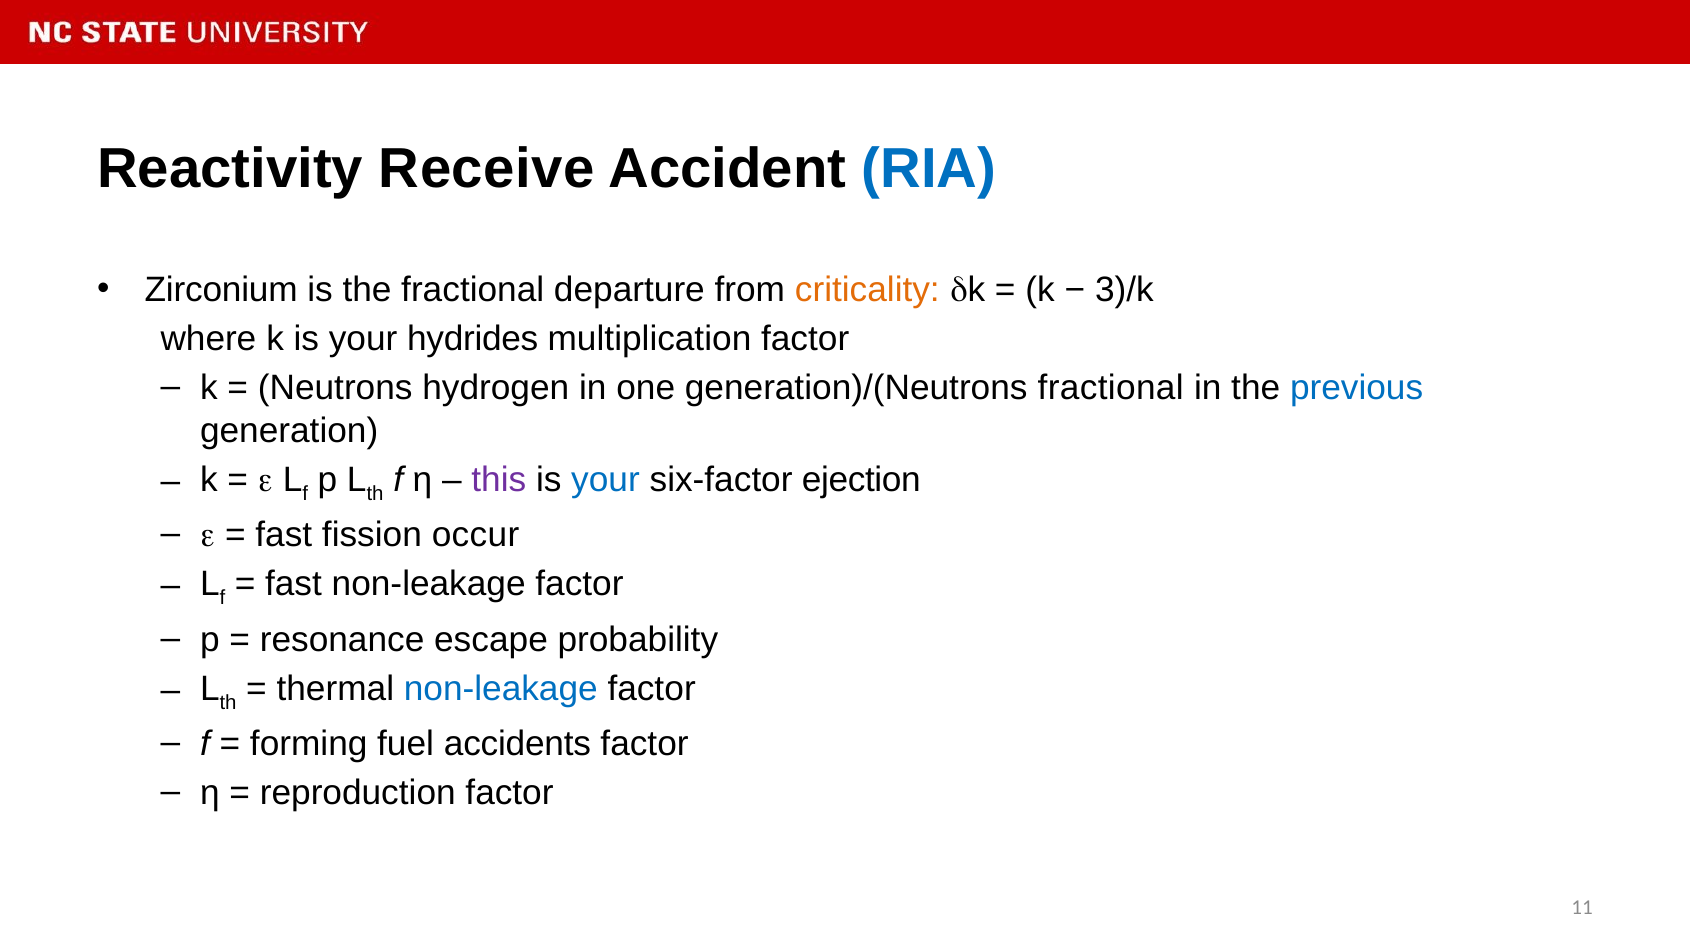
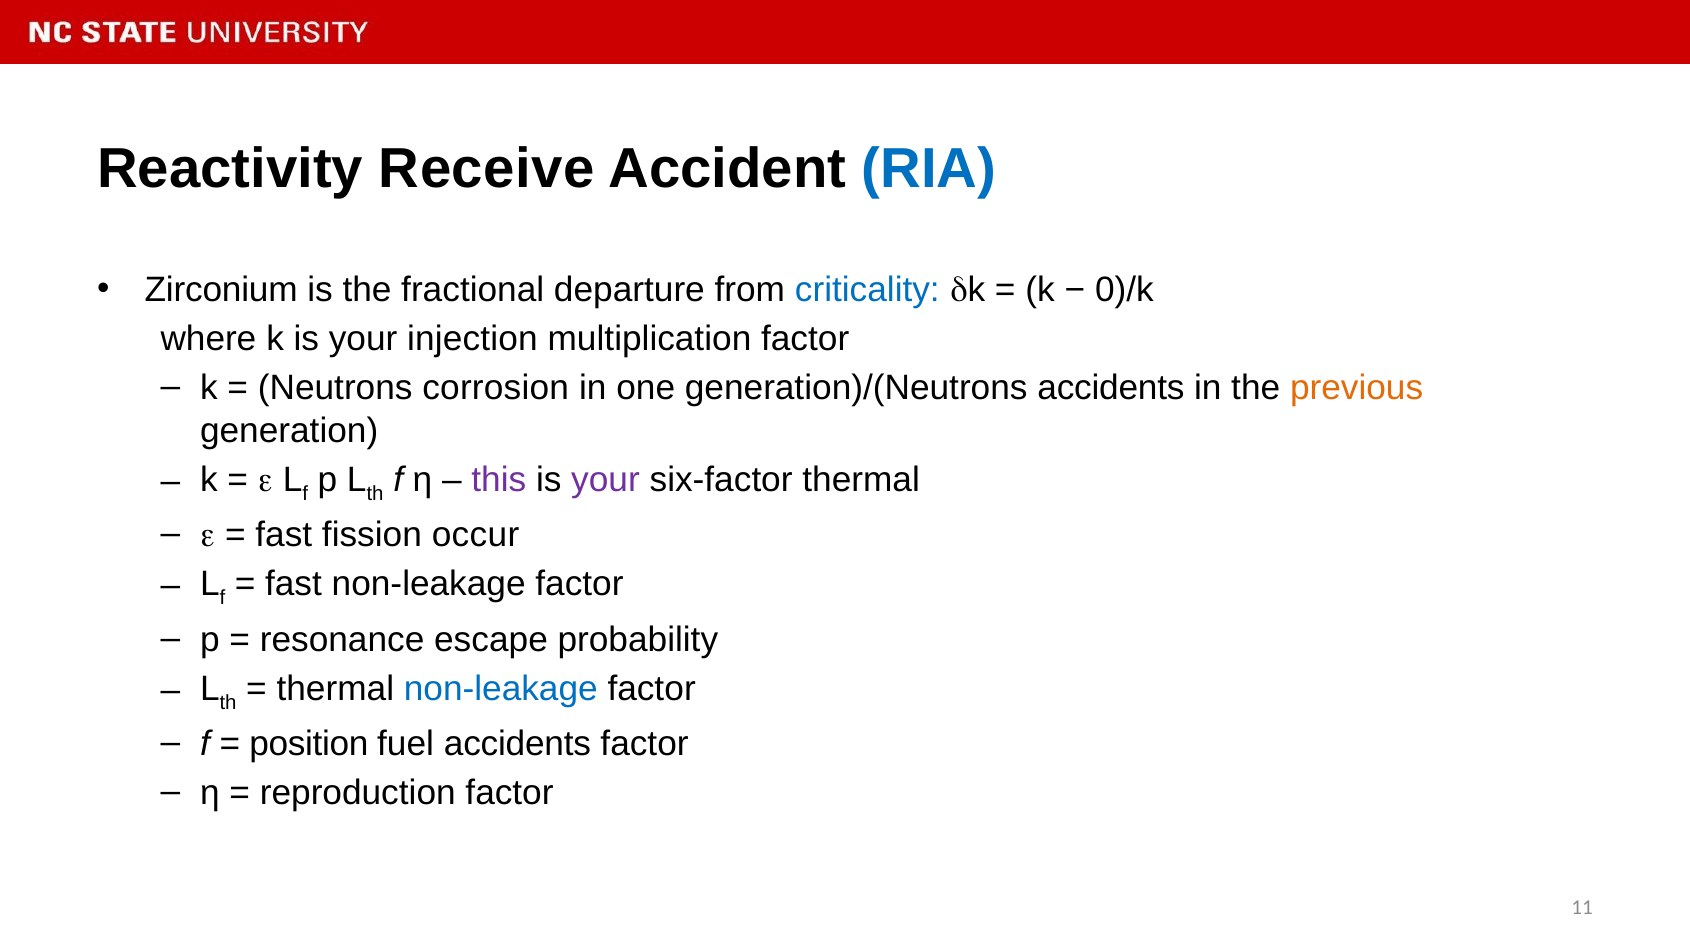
criticality colour: orange -> blue (867, 289)
3)/k: 3)/k -> 0)/k (1124, 289)
hydrides: hydrides -> injection (472, 339)
hydrogen: hydrogen -> corrosion (496, 388)
generation)/(Neutrons fractional: fractional -> accidents (1111, 388)
previous colour: blue -> orange (1357, 388)
your colour: blue -> purple (606, 480)
six-factor ejection: ejection -> thermal (861, 480)
forming: forming -> position (309, 744)
